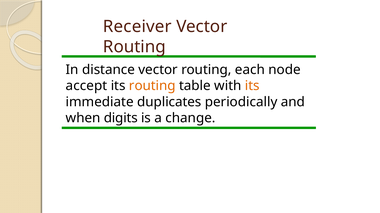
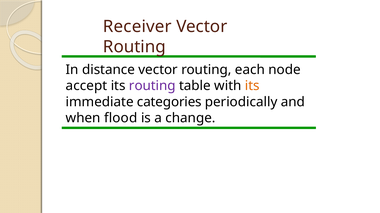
routing colour: orange -> purple (152, 86)
duplicates: duplicates -> categories (169, 102)
digits: digits -> flood (121, 118)
